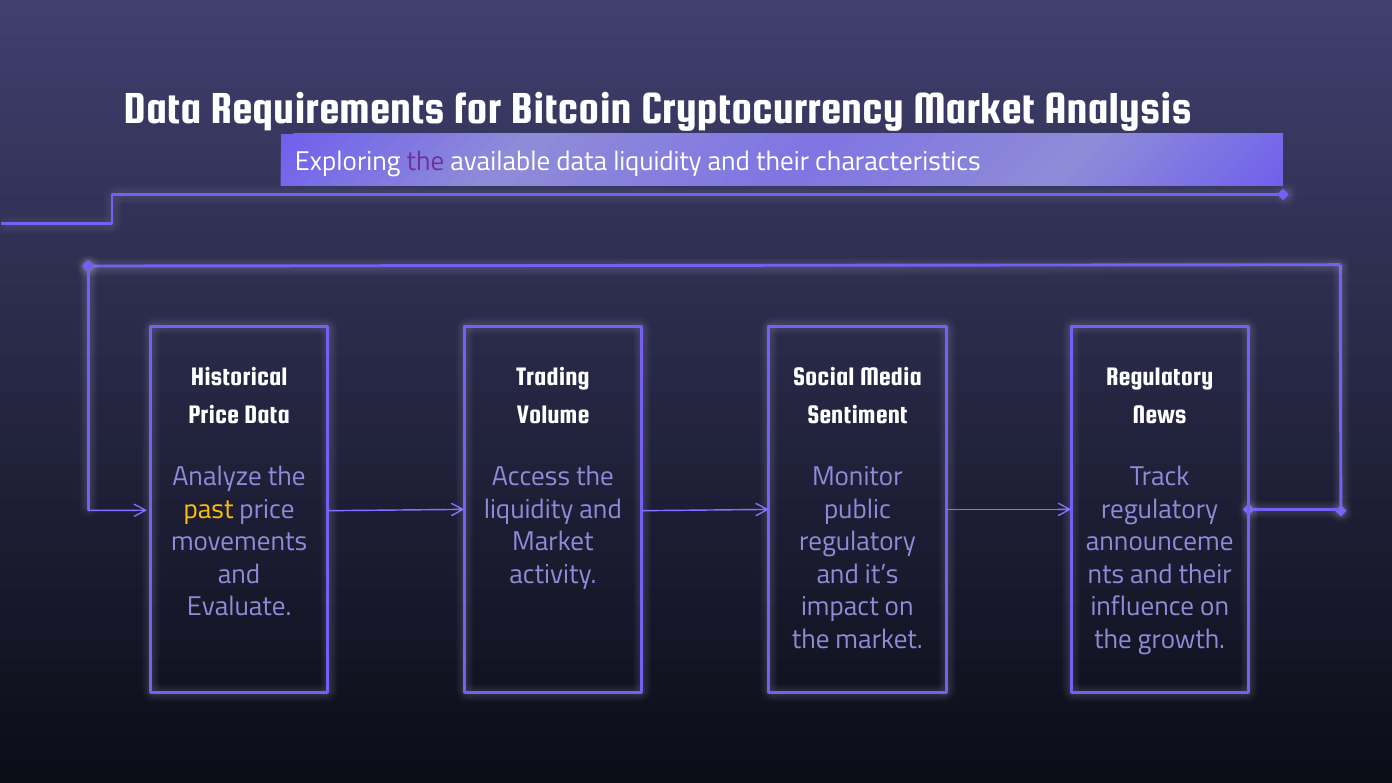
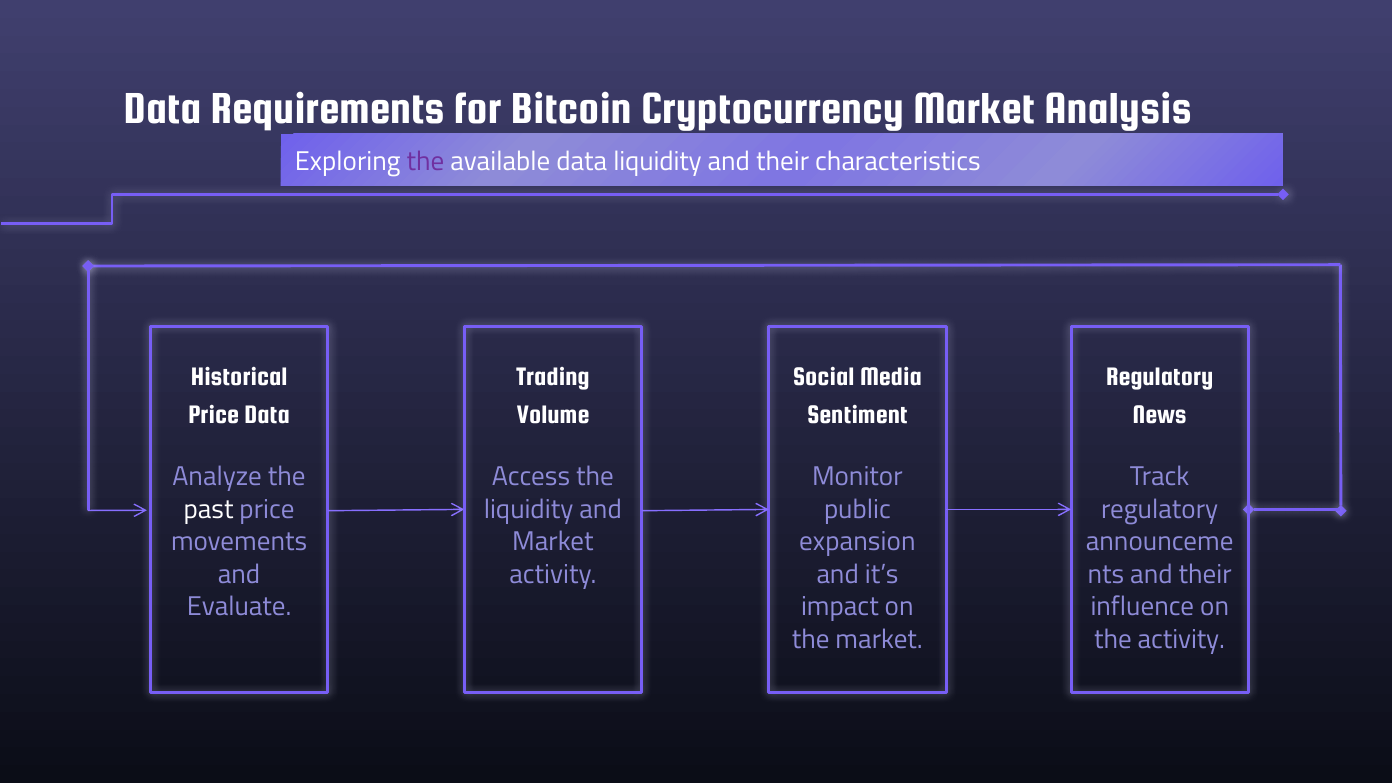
past colour: yellow -> white (209, 510)
regulatory: regulatory -> expansion (857, 542)
the growth: growth -> activity (1181, 639)
